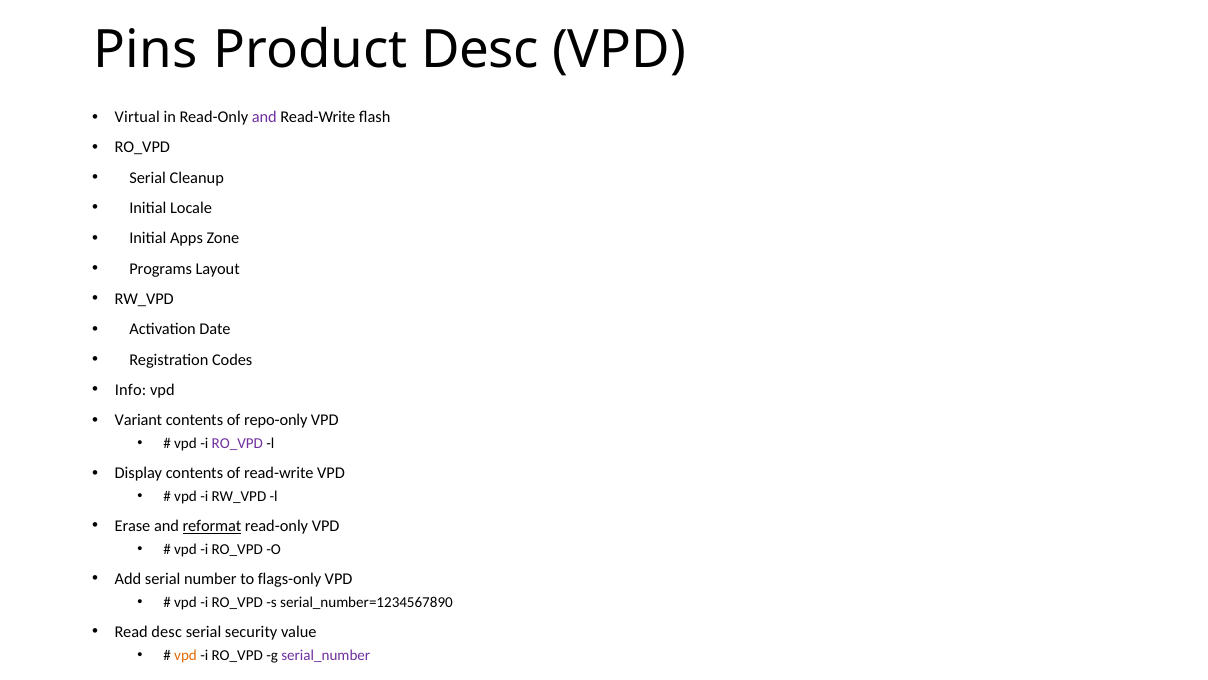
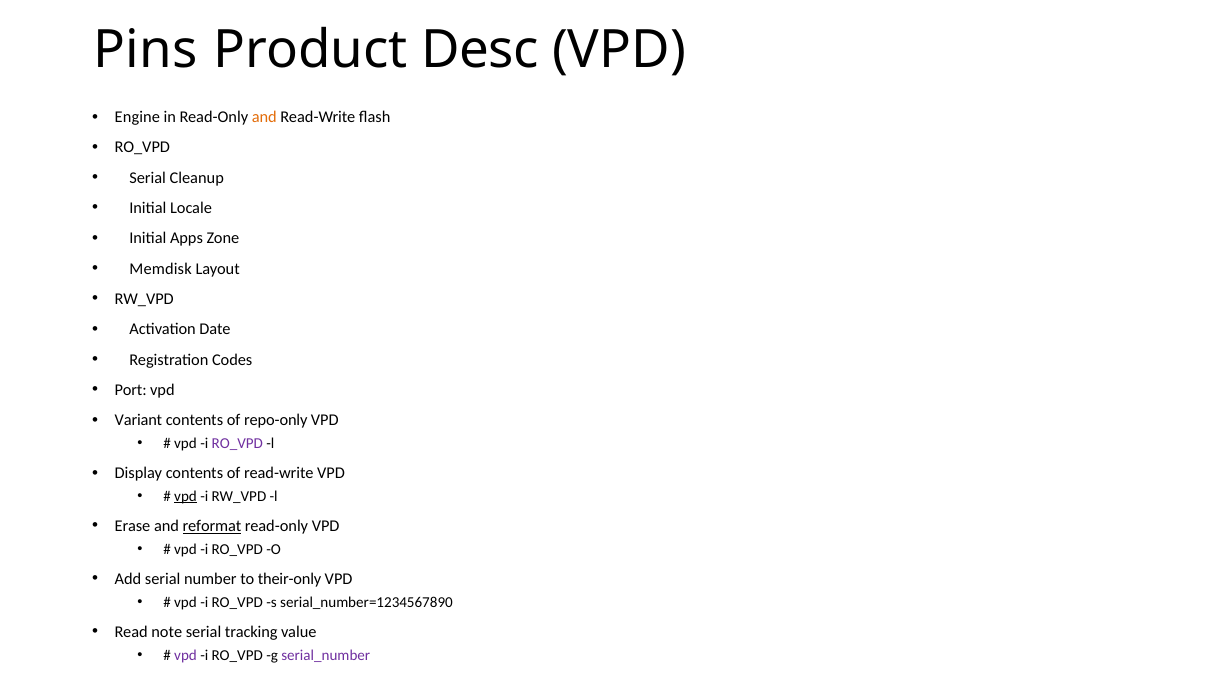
Virtual: Virtual -> Engine (137, 117)
and colour: purple -> orange (264, 117)
Programs: Programs -> Memdisk (161, 268)
Info: Info -> Port (131, 390)
vpd underline: none -> present (186, 496)
flags-only: flags-only -> their-only (290, 578)
Read desc: desc -> note (167, 631)
security: security -> tracking (251, 631)
vpd colour: orange -> purple (186, 655)
